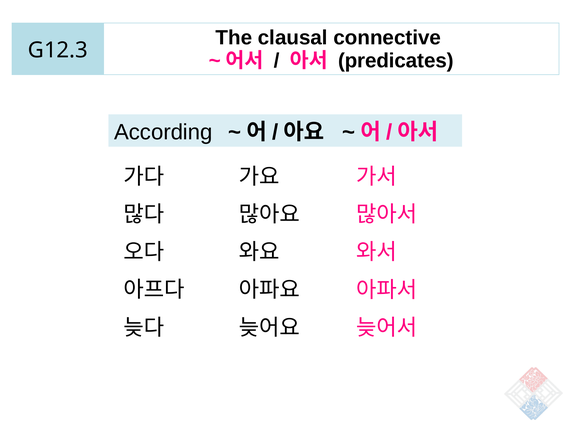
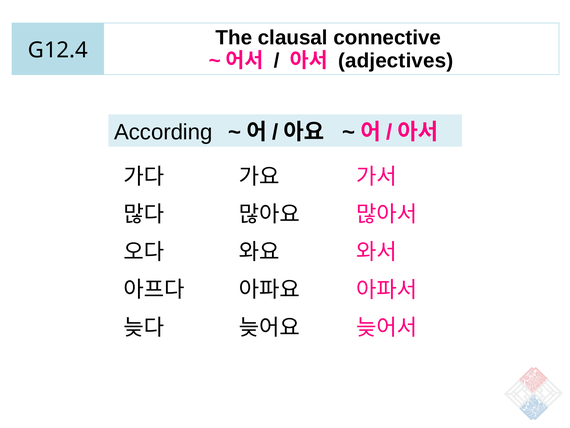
G12.3: G12.3 -> G12.4 (58, 50)
predicates: predicates -> adjectives (396, 61)
